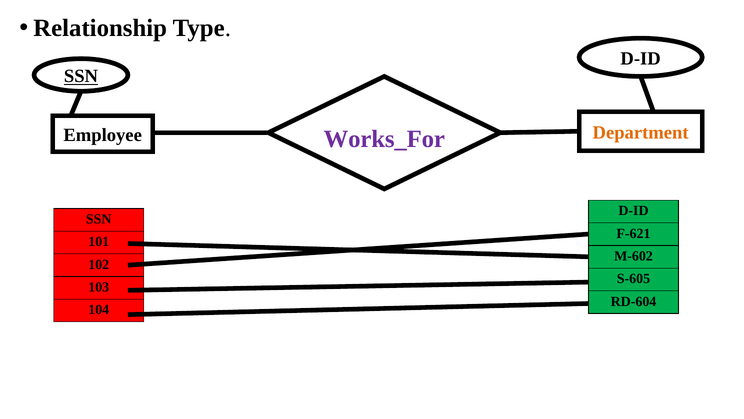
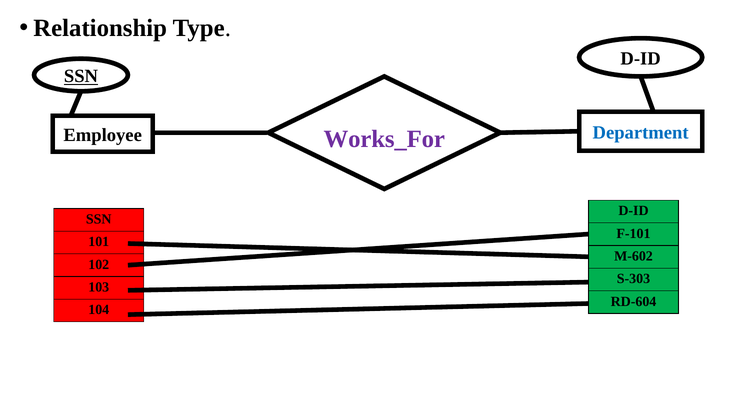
Department colour: orange -> blue (641, 132)
F-621: F-621 -> F-101 (634, 233)
S-605: S-605 -> S-303 (633, 278)
